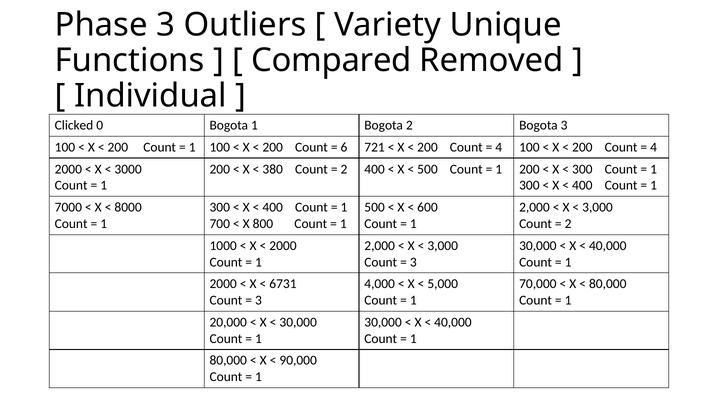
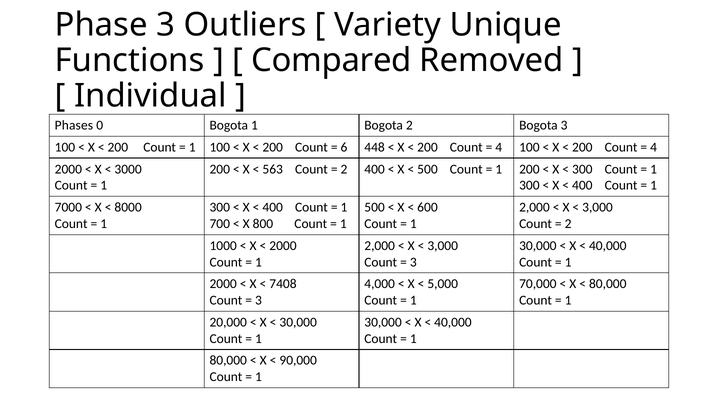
Clicked: Clicked -> Phases (74, 125)
721: 721 -> 448 (375, 147)
380: 380 -> 563 (273, 169)
6731: 6731 -> 7408 (283, 284)
